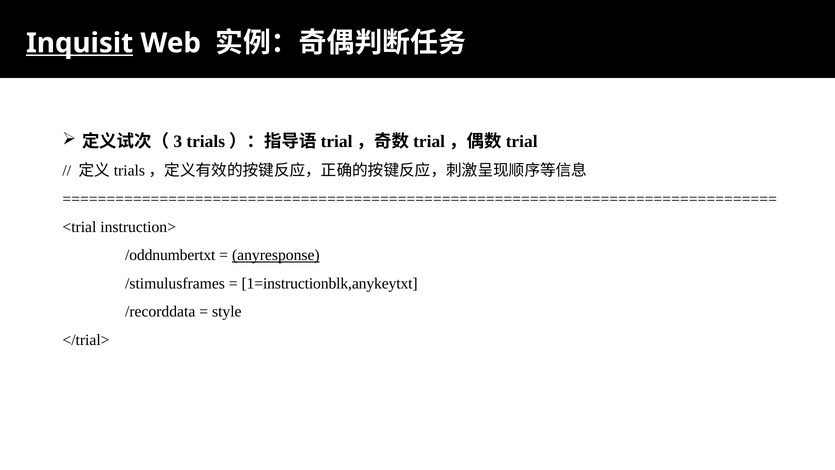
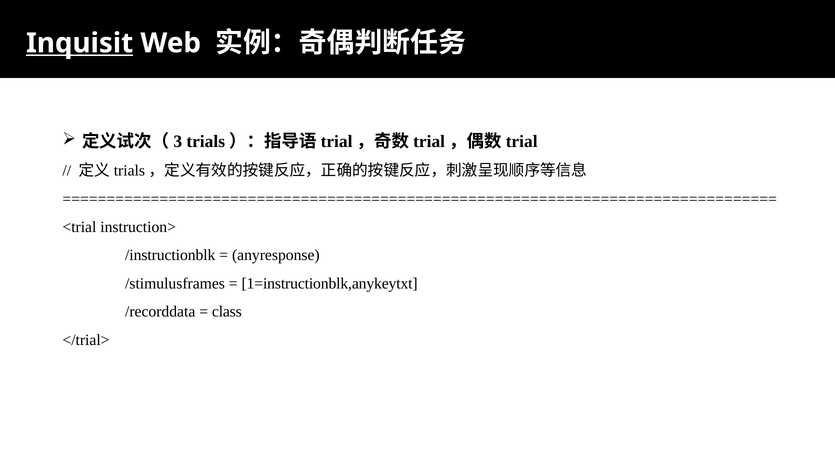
/oddnumbertxt: /oddnumbertxt -> /instructionblk (170, 255)
anyresponse underline: present -> none (276, 255)
style: style -> class (227, 312)
